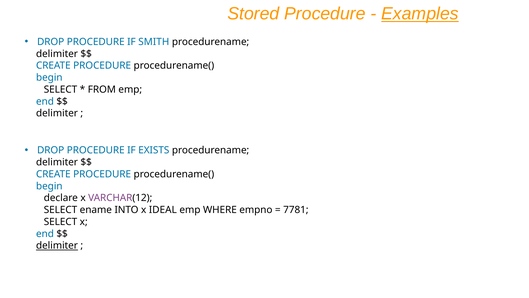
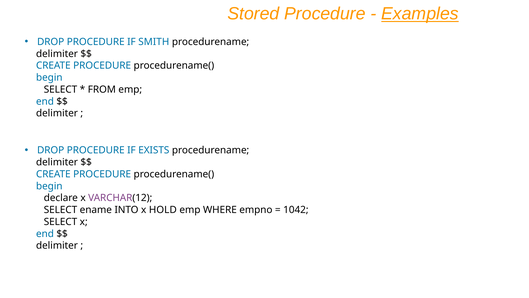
IDEAL: IDEAL -> HOLD (163, 210)
7781: 7781 -> 1042 (296, 210)
delimiter underline: present -> none (57, 245)
